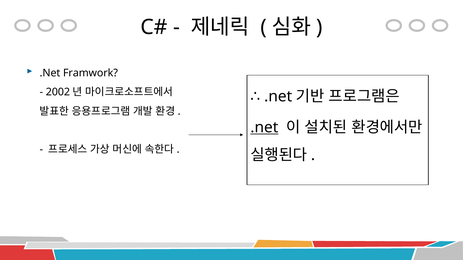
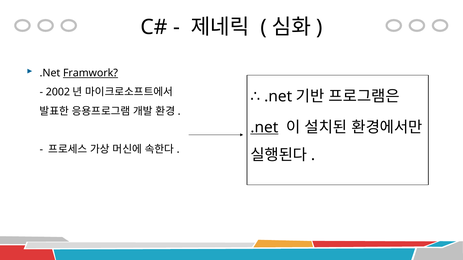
Framwork underline: none -> present (90, 73)
